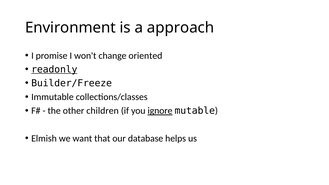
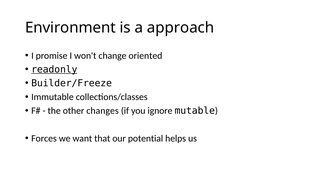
children: children -> changes (103, 111)
ignore underline: present -> none (160, 111)
Elmish: Elmish -> Forces (44, 138)
database: database -> potential (146, 138)
